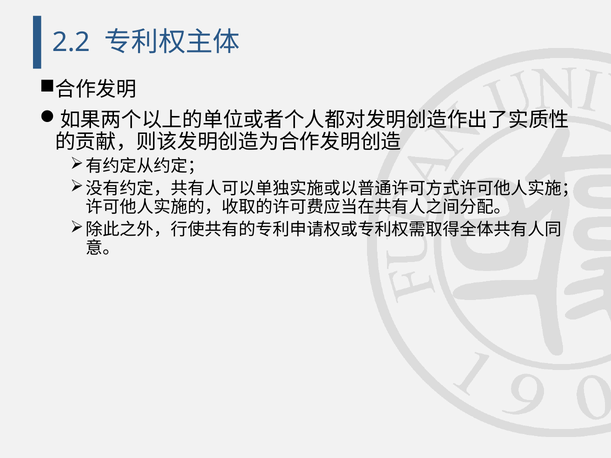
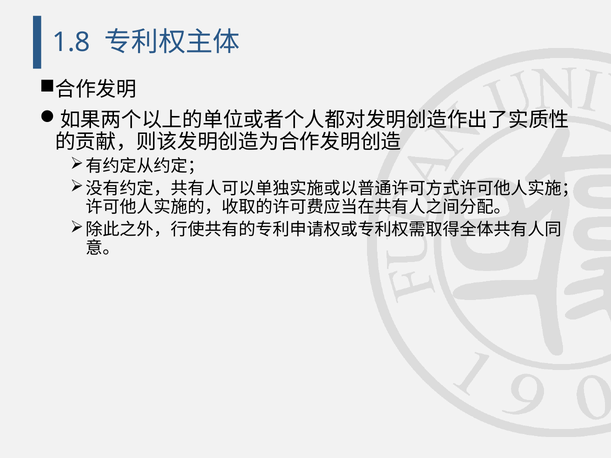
2.2: 2.2 -> 1.8 (71, 42)
